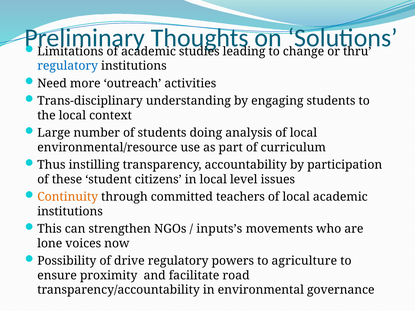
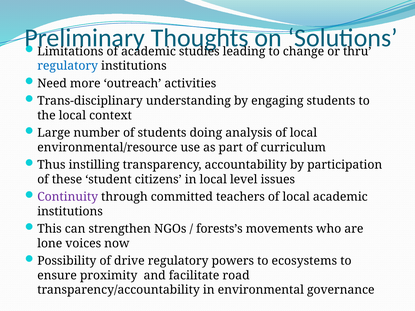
Continuity colour: orange -> purple (68, 197)
inputs’s: inputs’s -> forests’s (219, 229)
agriculture: agriculture -> ecosystems (304, 261)
